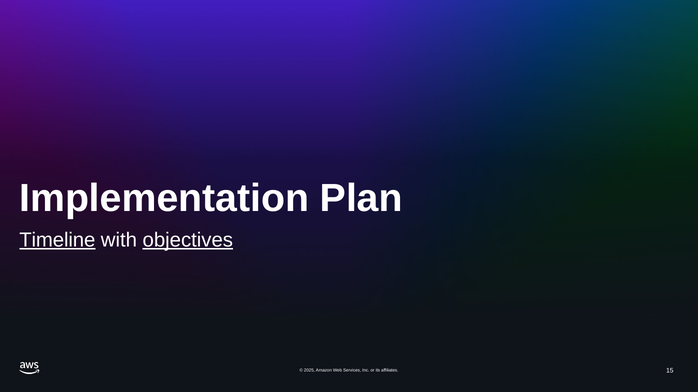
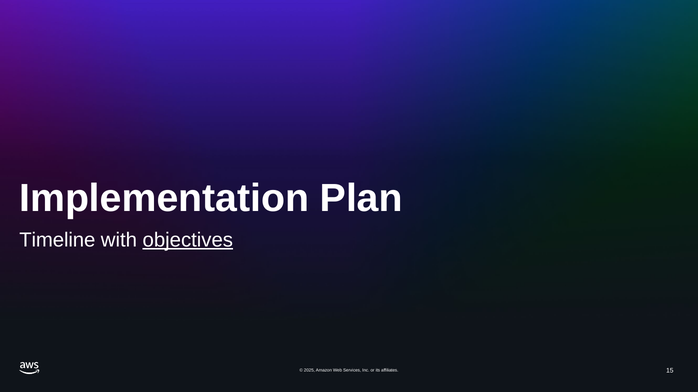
Timeline underline: present -> none (57, 240)
